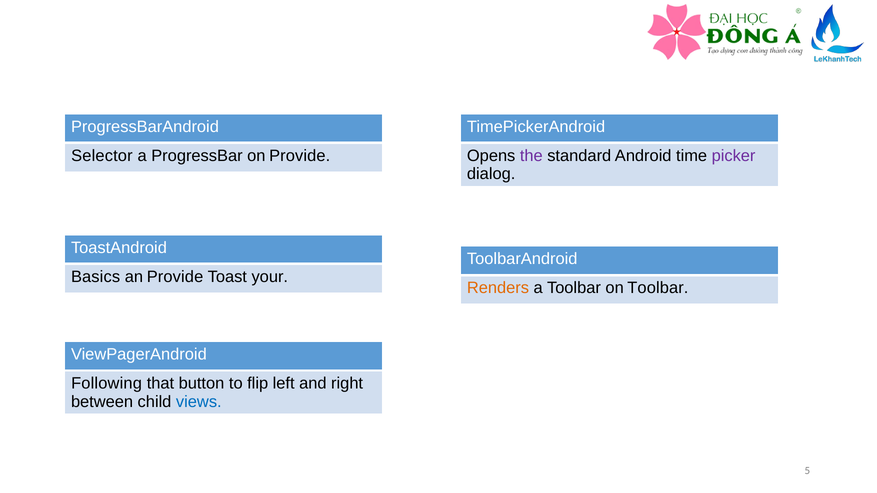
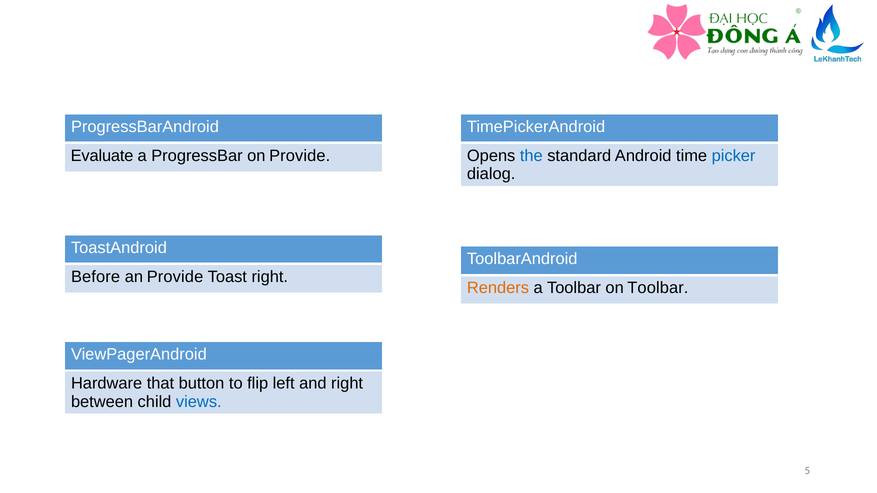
Selector: Selector -> Evaluate (102, 156)
the colour: purple -> blue (531, 156)
picker colour: purple -> blue (734, 156)
Basics: Basics -> Before (96, 277)
Toast your: your -> right (270, 277)
Following: Following -> Hardware (107, 383)
